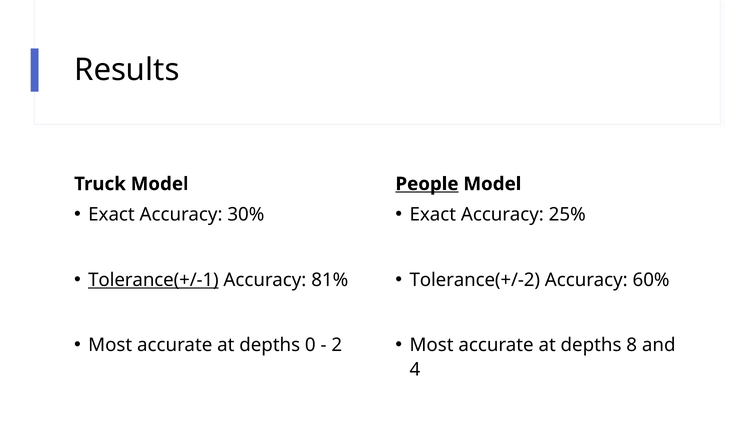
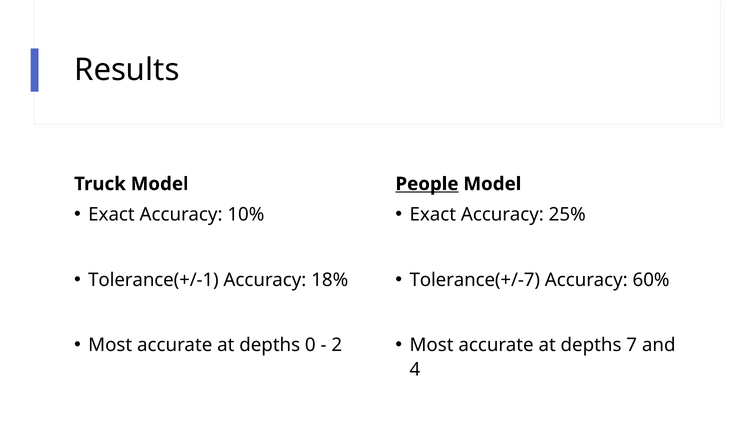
30%: 30% -> 10% (246, 214)
Tolerance(+/-1 underline: present -> none (153, 279)
81%: 81% -> 18% (330, 279)
Tolerance(+/-2: Tolerance(+/-2 -> Tolerance(+/-7 (475, 279)
8: 8 -> 7 (632, 344)
